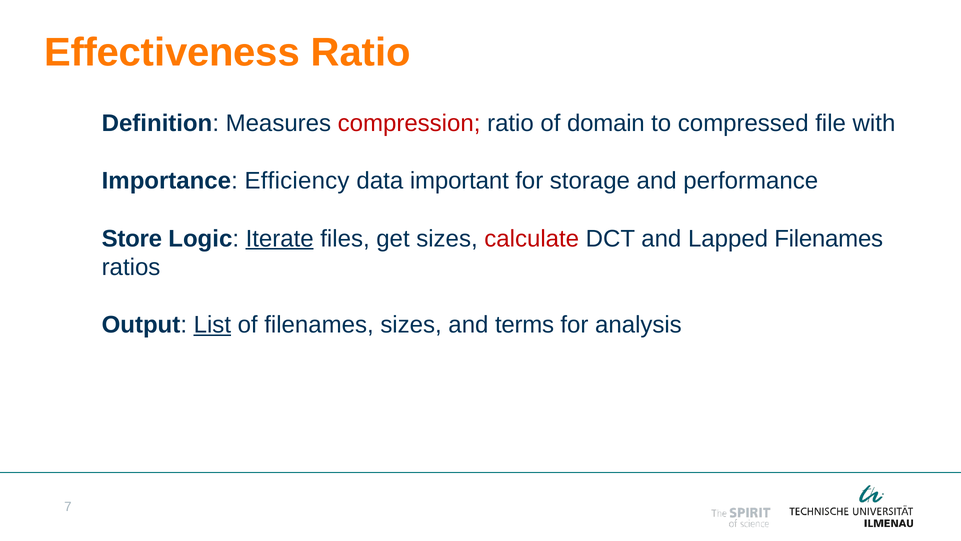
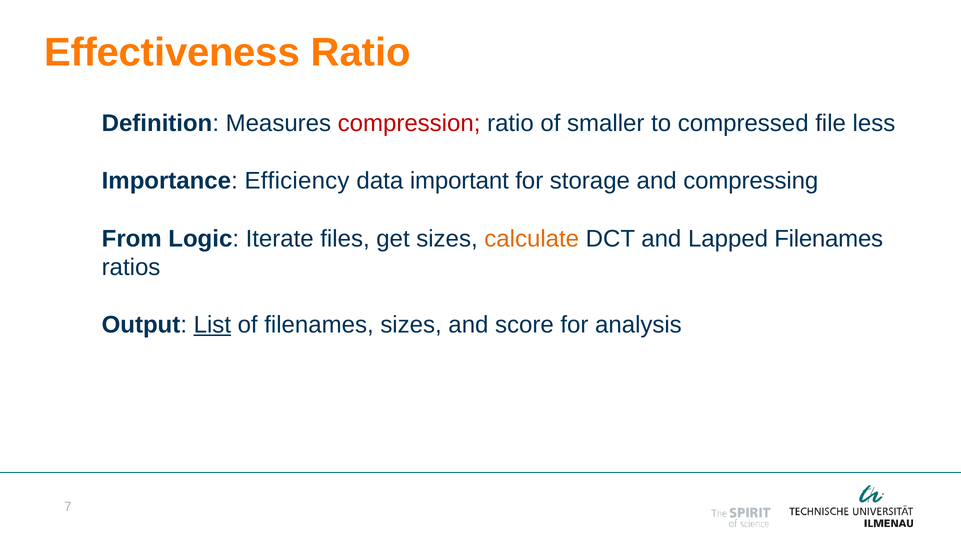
domain: domain -> smaller (606, 123)
with: with -> less (874, 123)
performance: performance -> compressing (751, 181)
Store: Store -> From (132, 239)
Iterate underline: present -> none (280, 239)
calculate colour: red -> orange (532, 239)
terms: terms -> score (524, 325)
